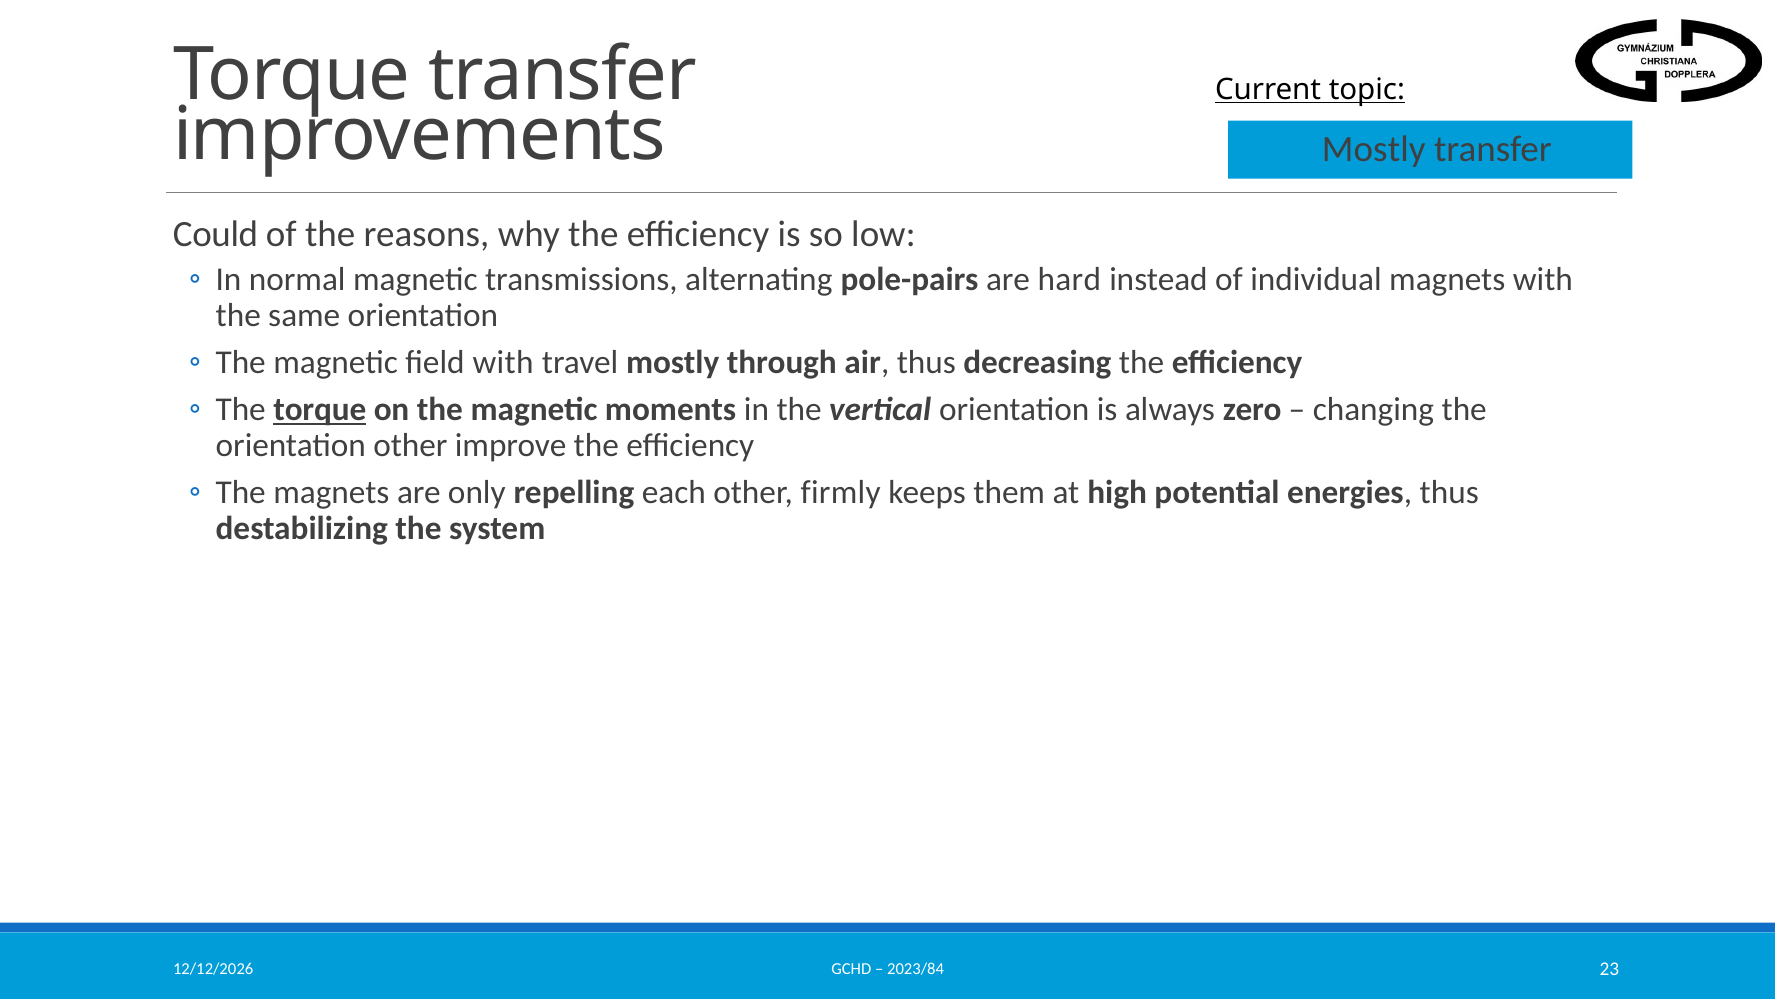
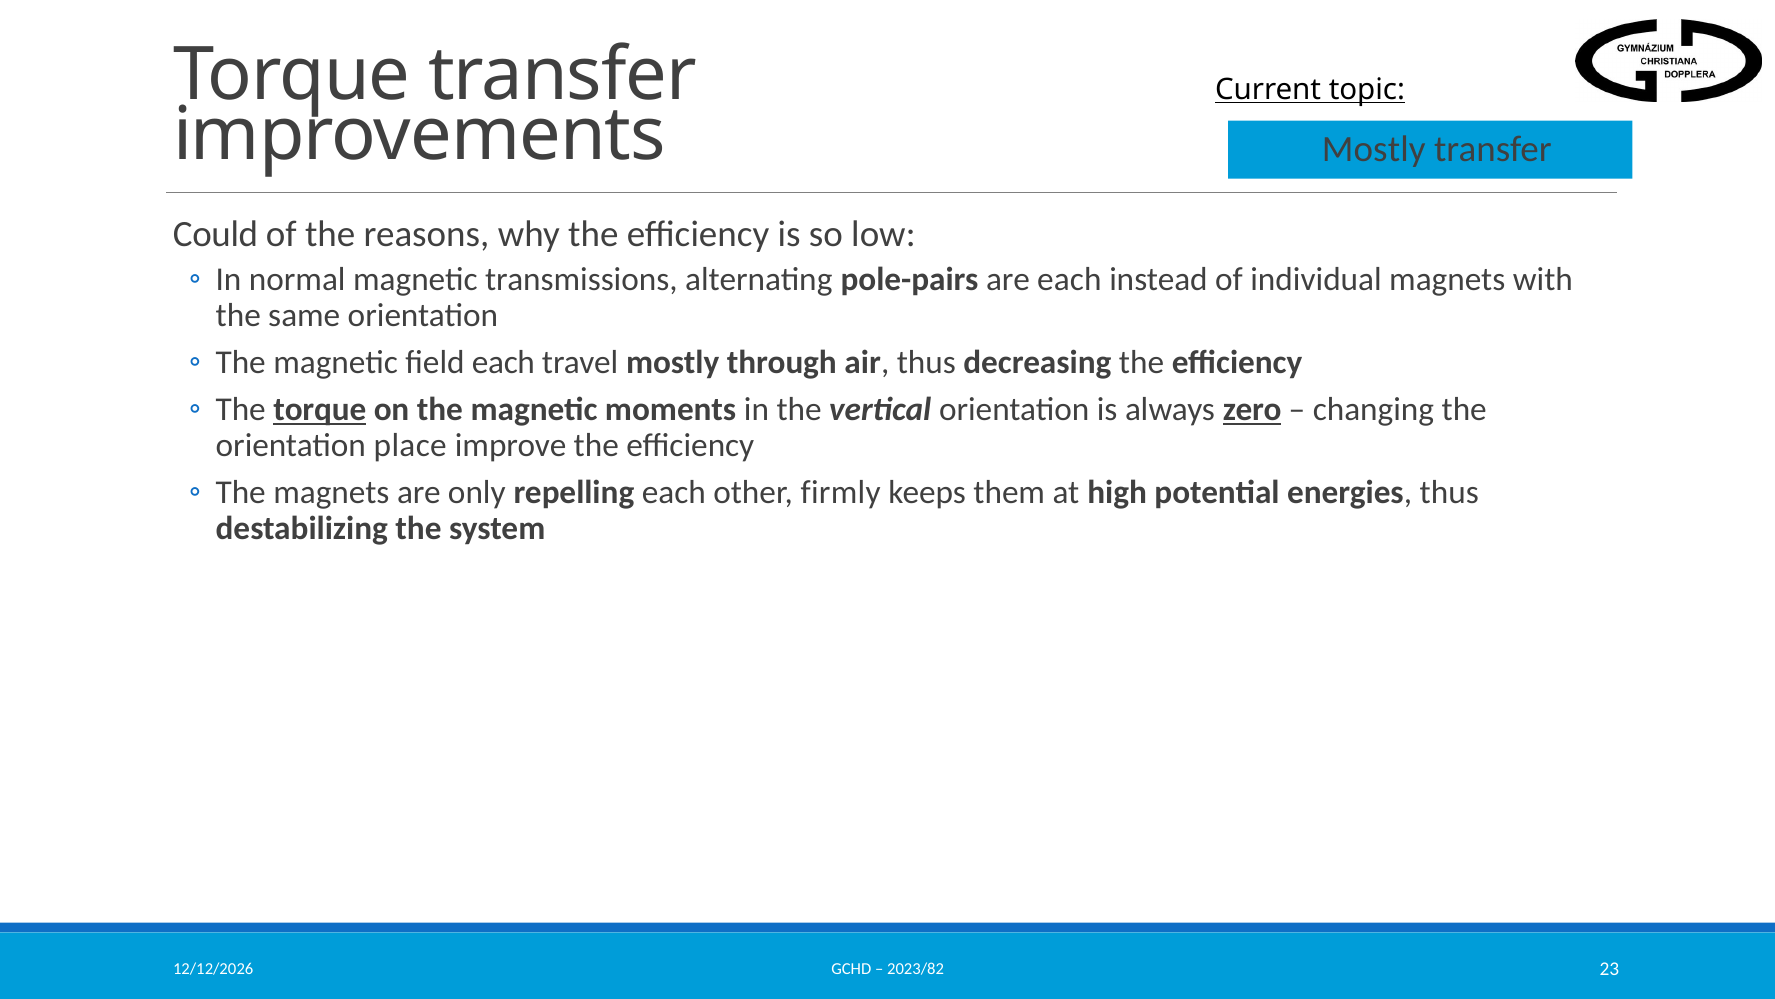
are hard: hard -> each (1069, 279)
field with: with -> each (503, 362)
zero underline: none -> present (1252, 409)
orientation other: other -> place (410, 445)
2023/84: 2023/84 -> 2023/82 (916, 968)
